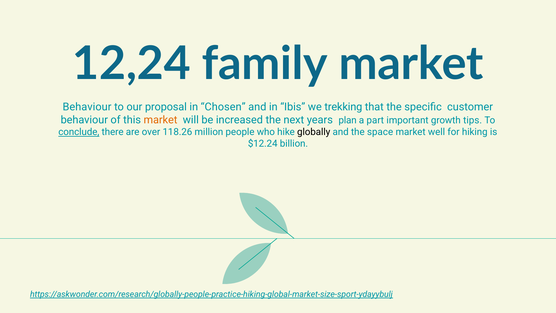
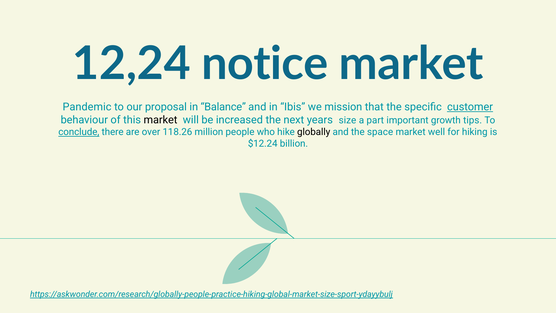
family: family -> notice (265, 64)
Behaviour: Behaviour -> Pandemic (87, 107)
Chosen: Chosen -> Balance (223, 107)
trekking: trekking -> mission (343, 107)
customer underline: none -> present (470, 107)
market colour: orange -> black (161, 120)
plan: plan -> size (347, 120)
